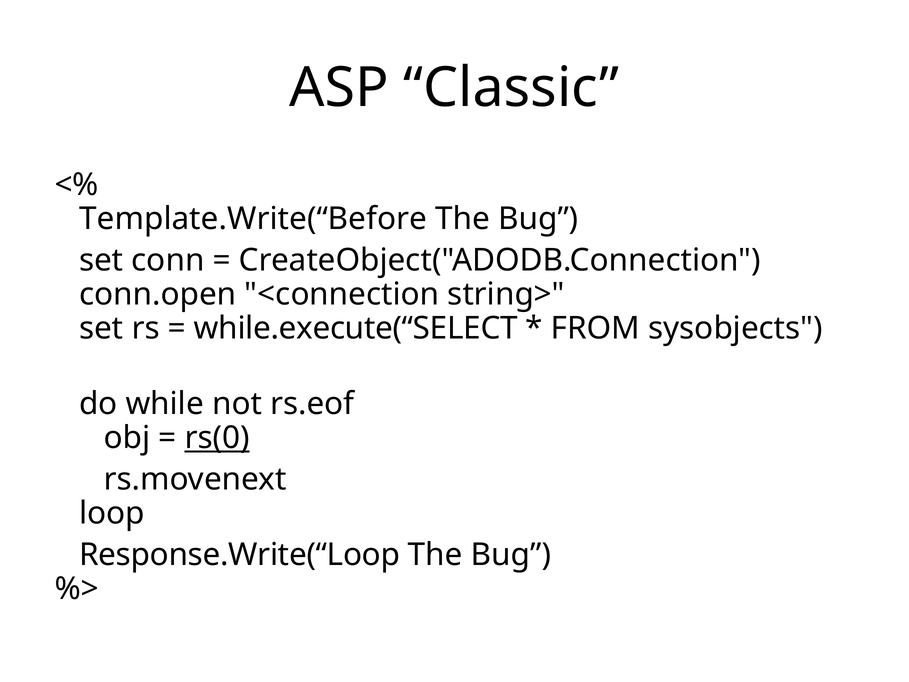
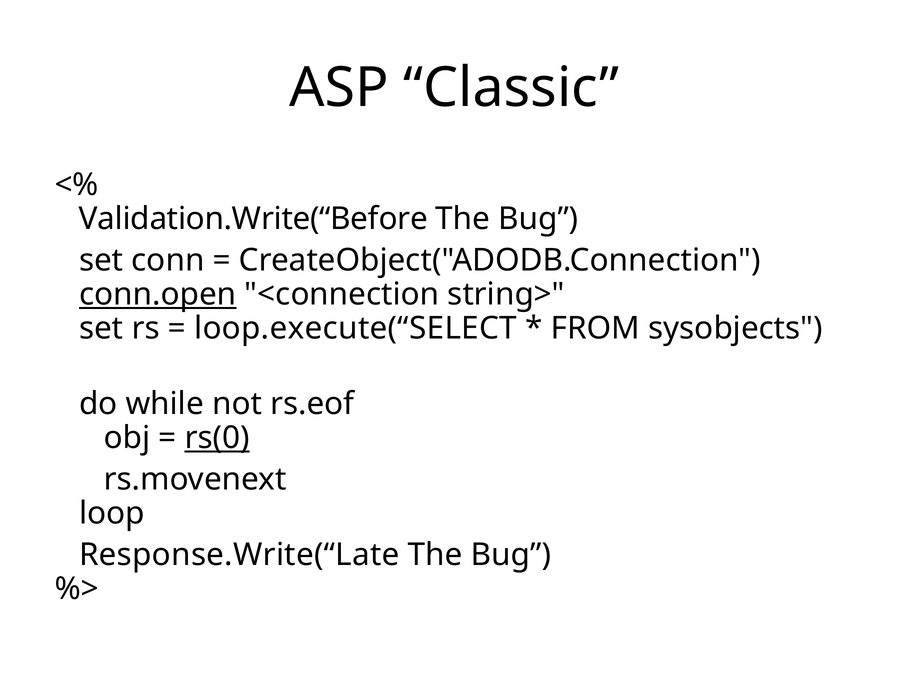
Template.Write(“Before: Template.Write(“Before -> Validation.Write(“Before (253, 219)
conn.open underline: none -> present (158, 294)
while.execute(“SELECT: while.execute(“SELECT -> loop.execute(“SELECT (356, 328)
Response.Write(“Loop: Response.Write(“Loop -> Response.Write(“Late (239, 555)
